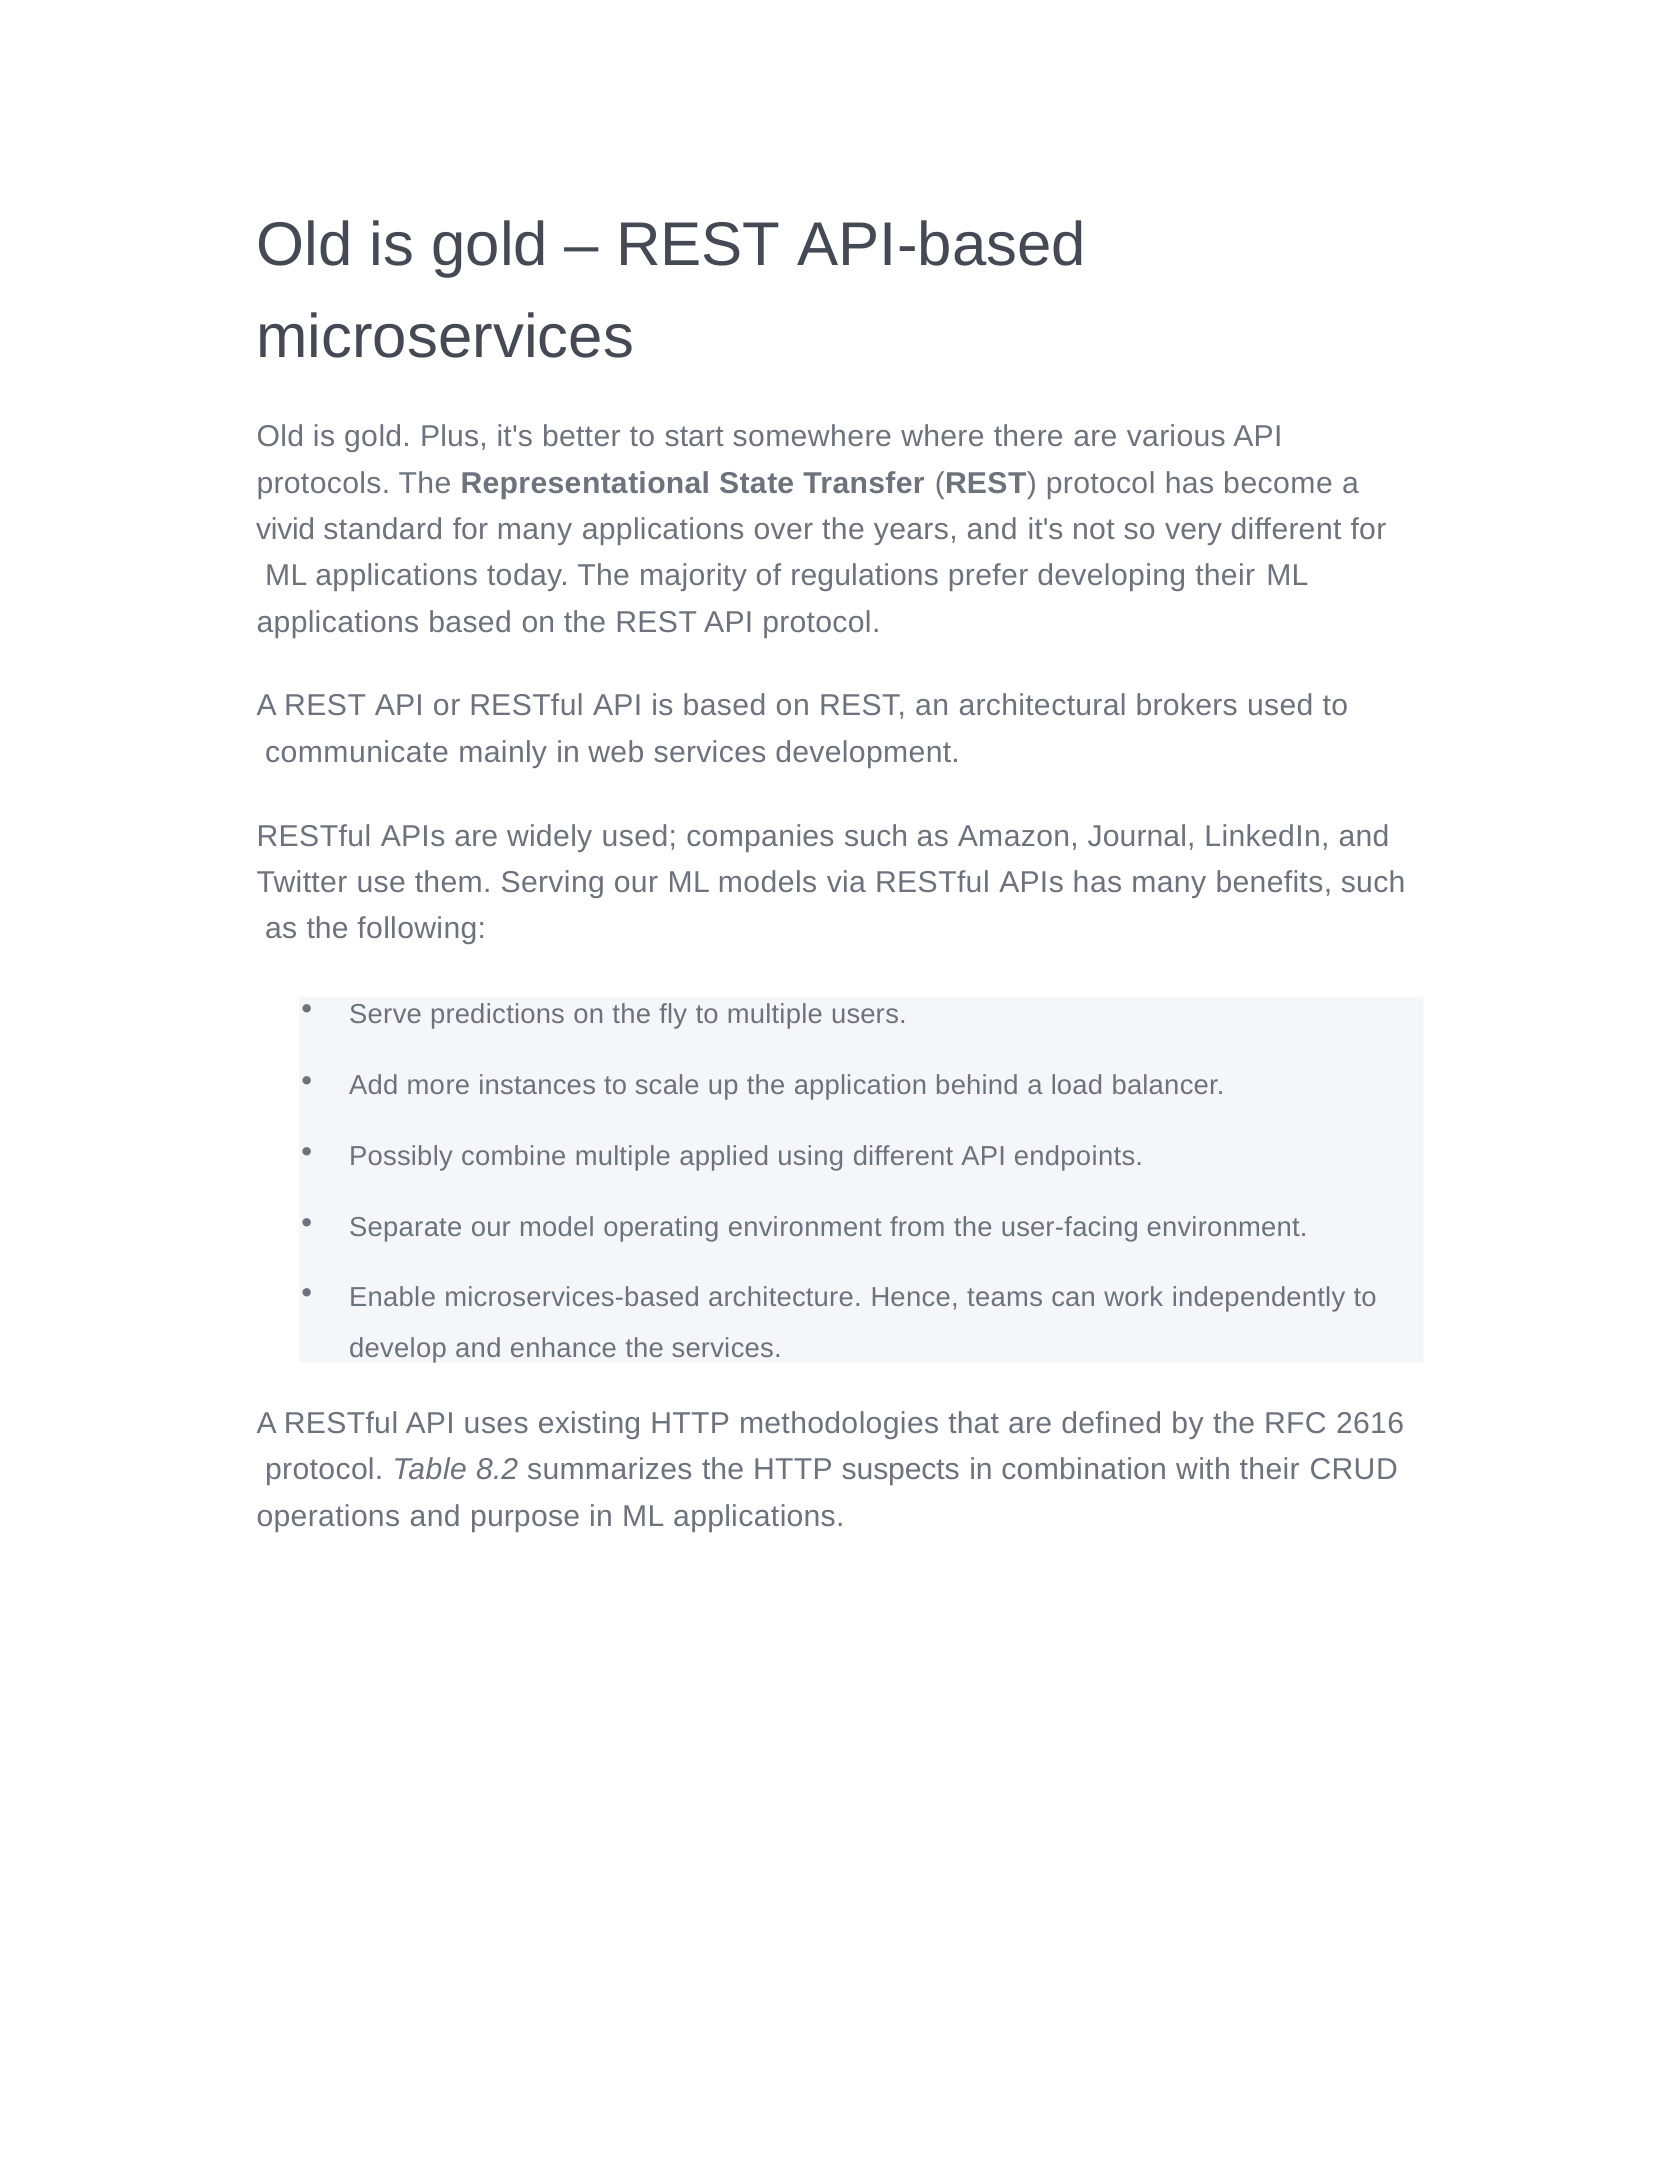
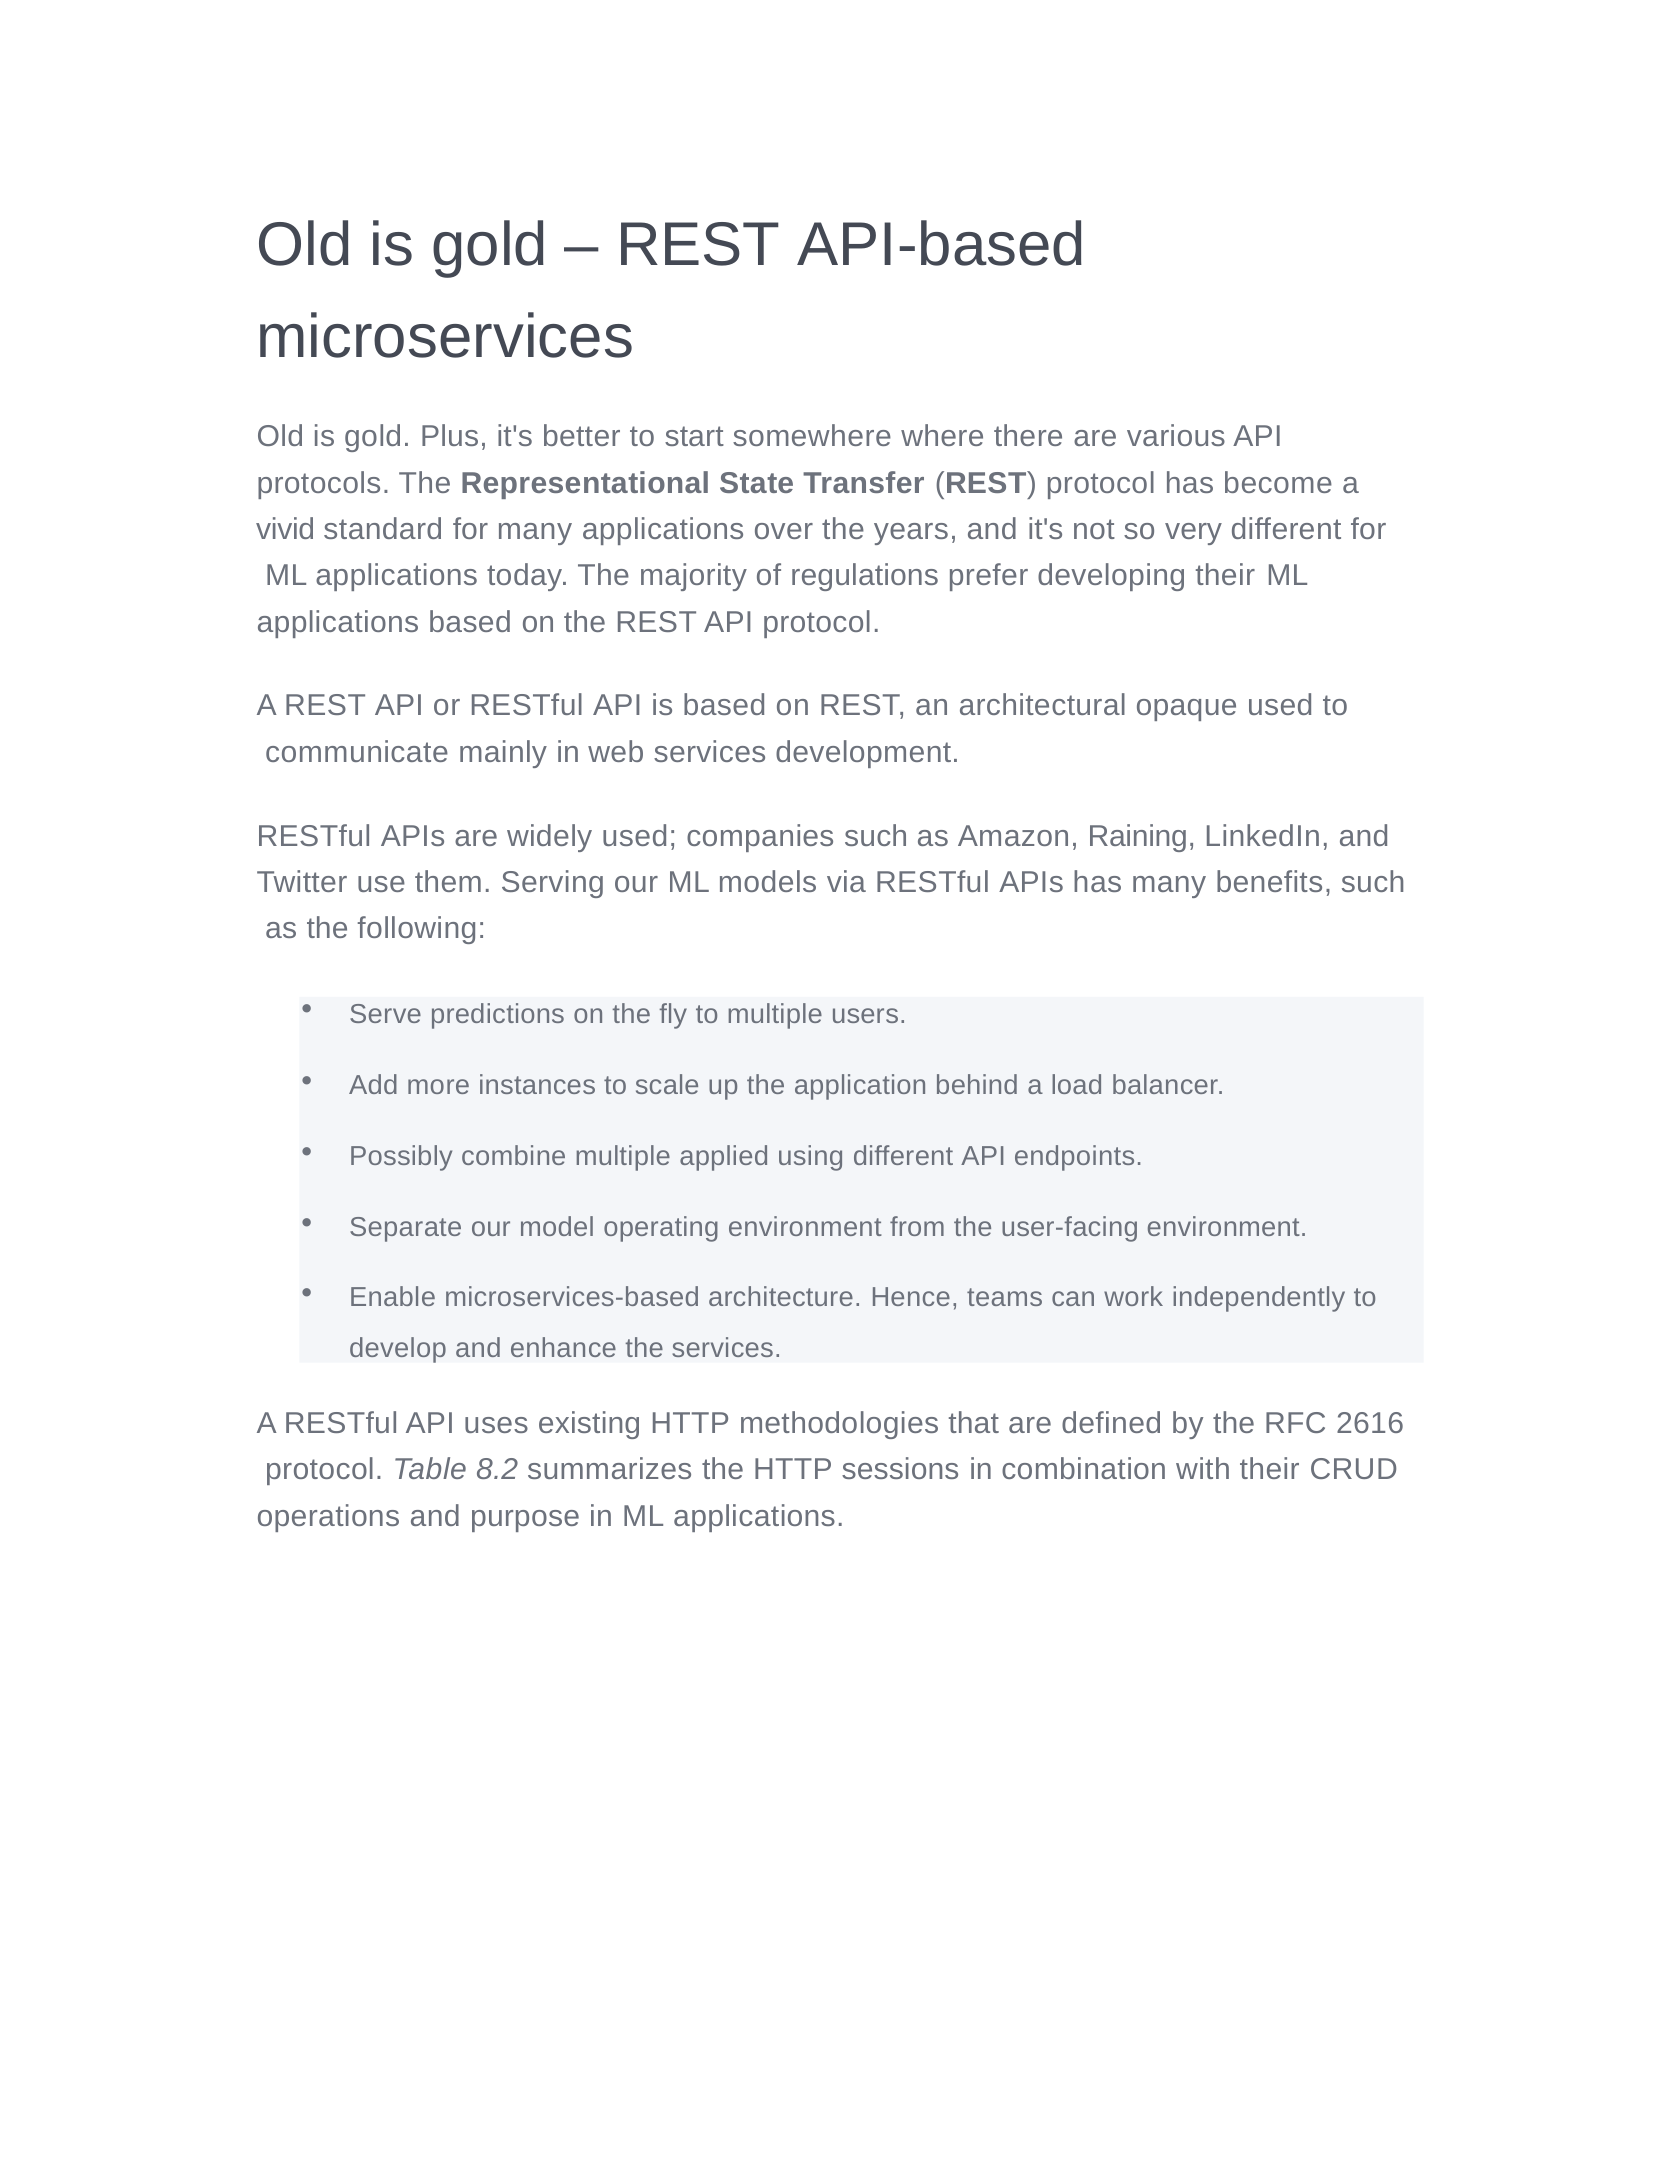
brokers: brokers -> opaque (1187, 706)
Journal: Journal -> Raining (1142, 836)
suspects: suspects -> sessions (901, 1470)
